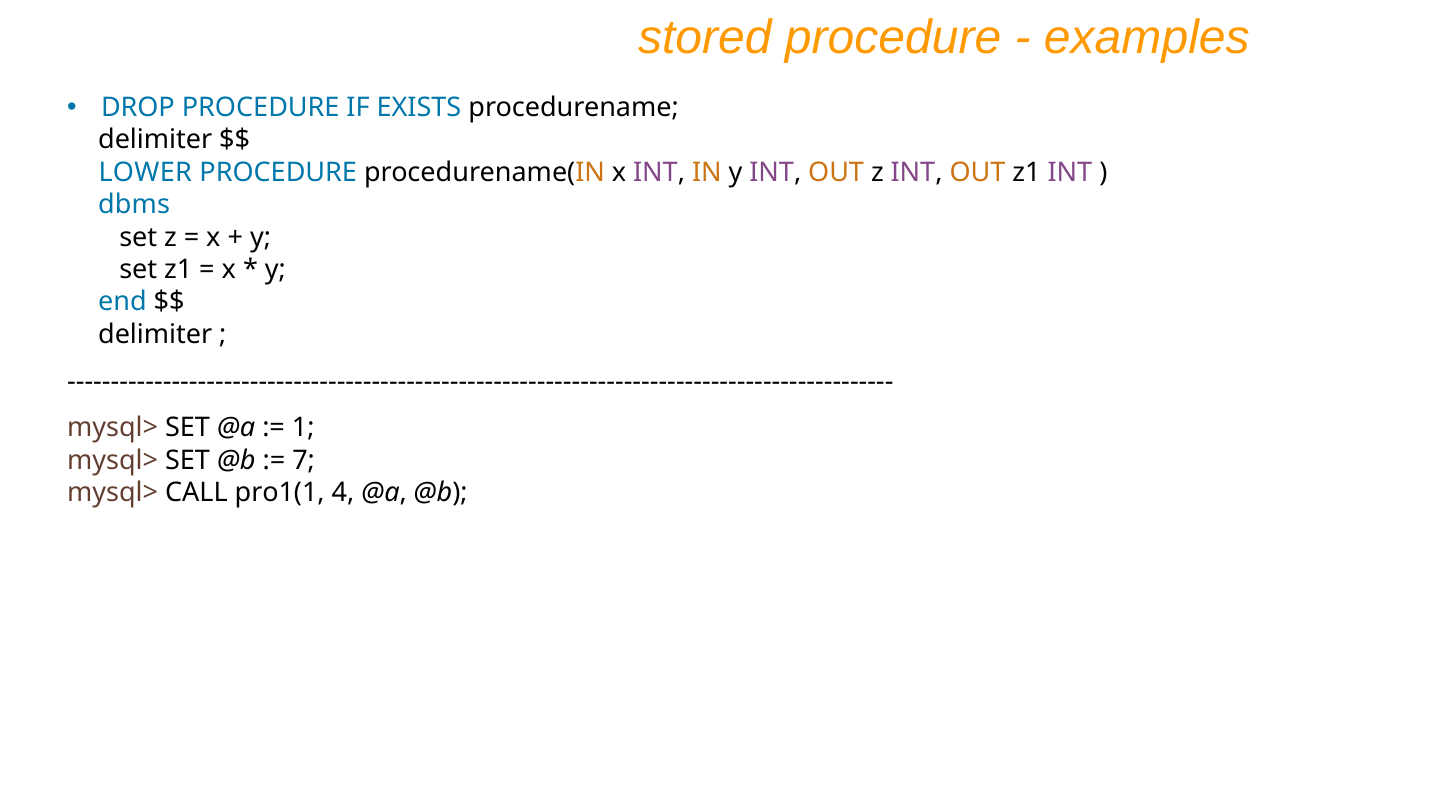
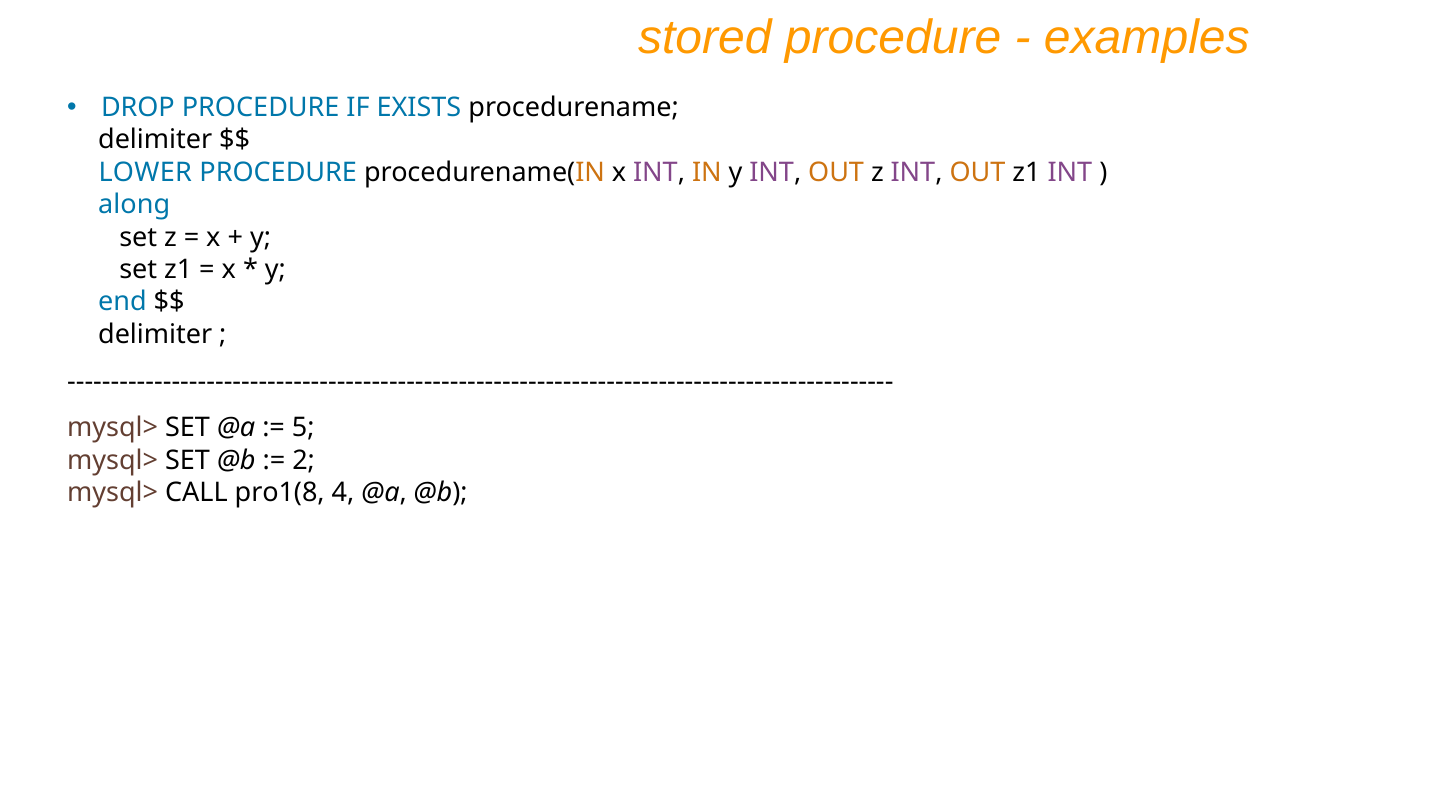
dbms: dbms -> along (134, 205)
1: 1 -> 5 (303, 428)
7: 7 -> 2 (304, 461)
pro1(1: pro1(1 -> pro1(8 (280, 493)
